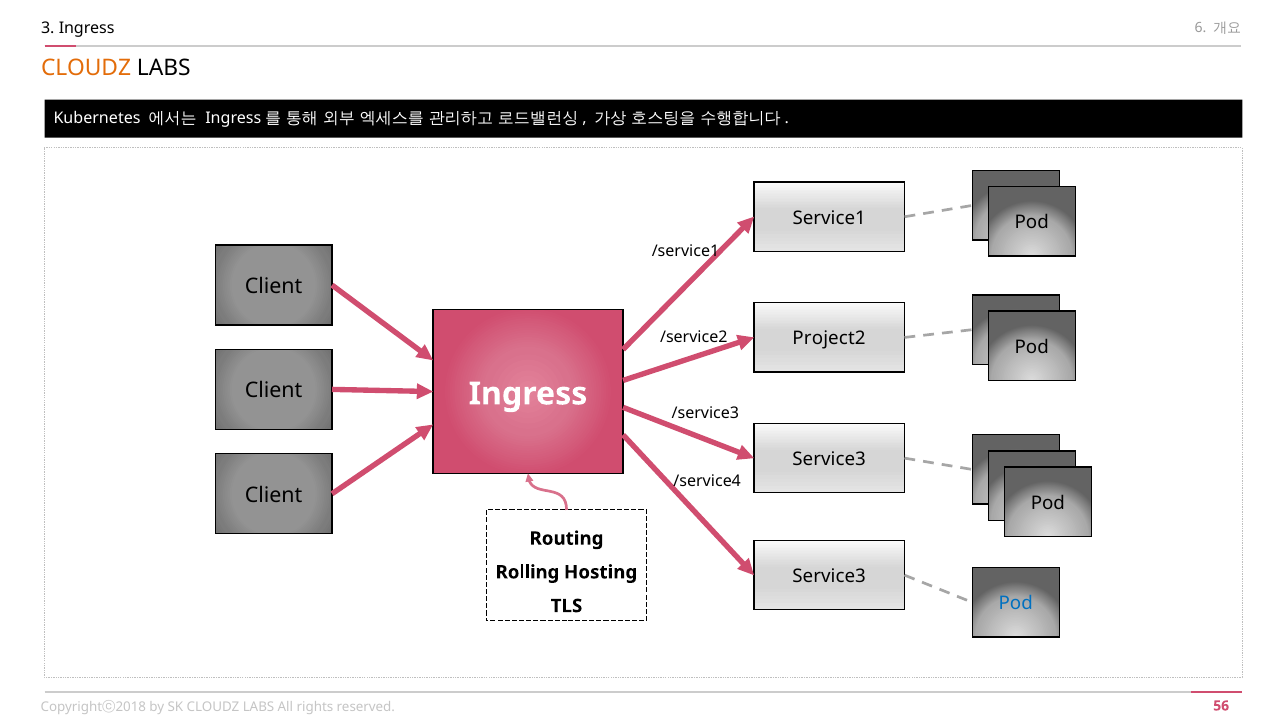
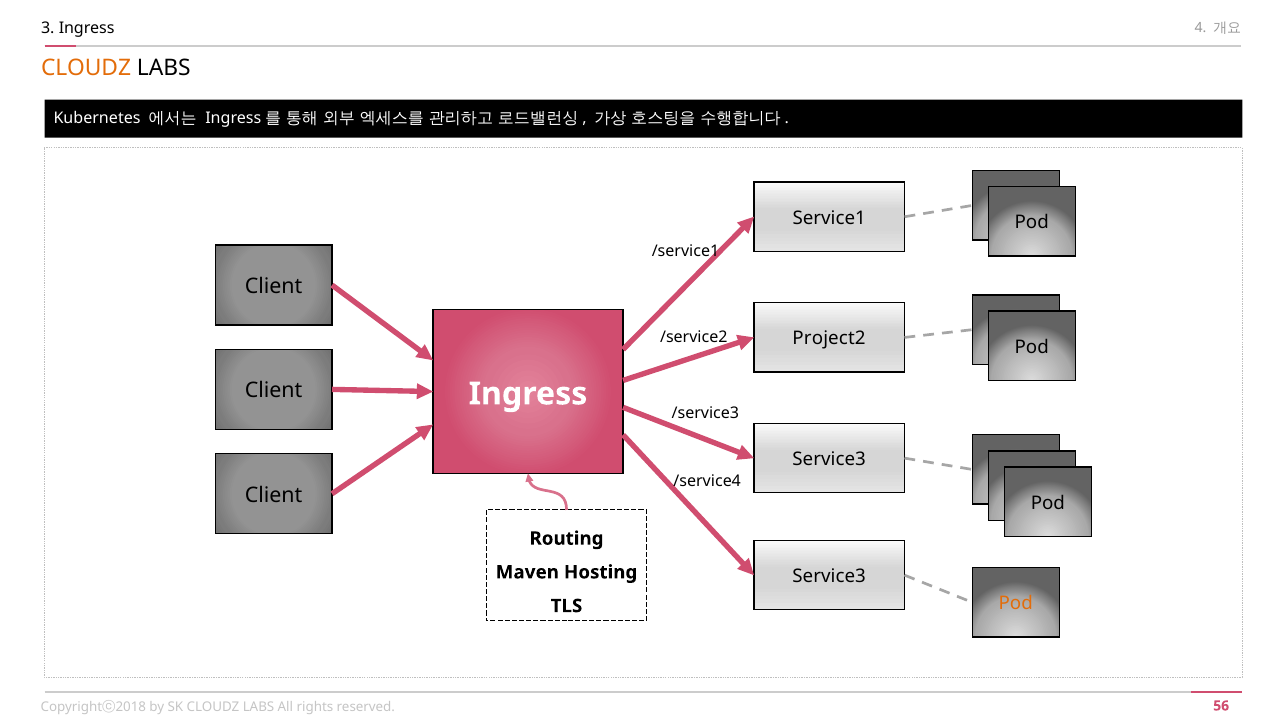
6: 6 -> 4 (1201, 27)
Rolling: Rolling -> Maven (527, 573)
Pod colour: blue -> orange (1016, 604)
